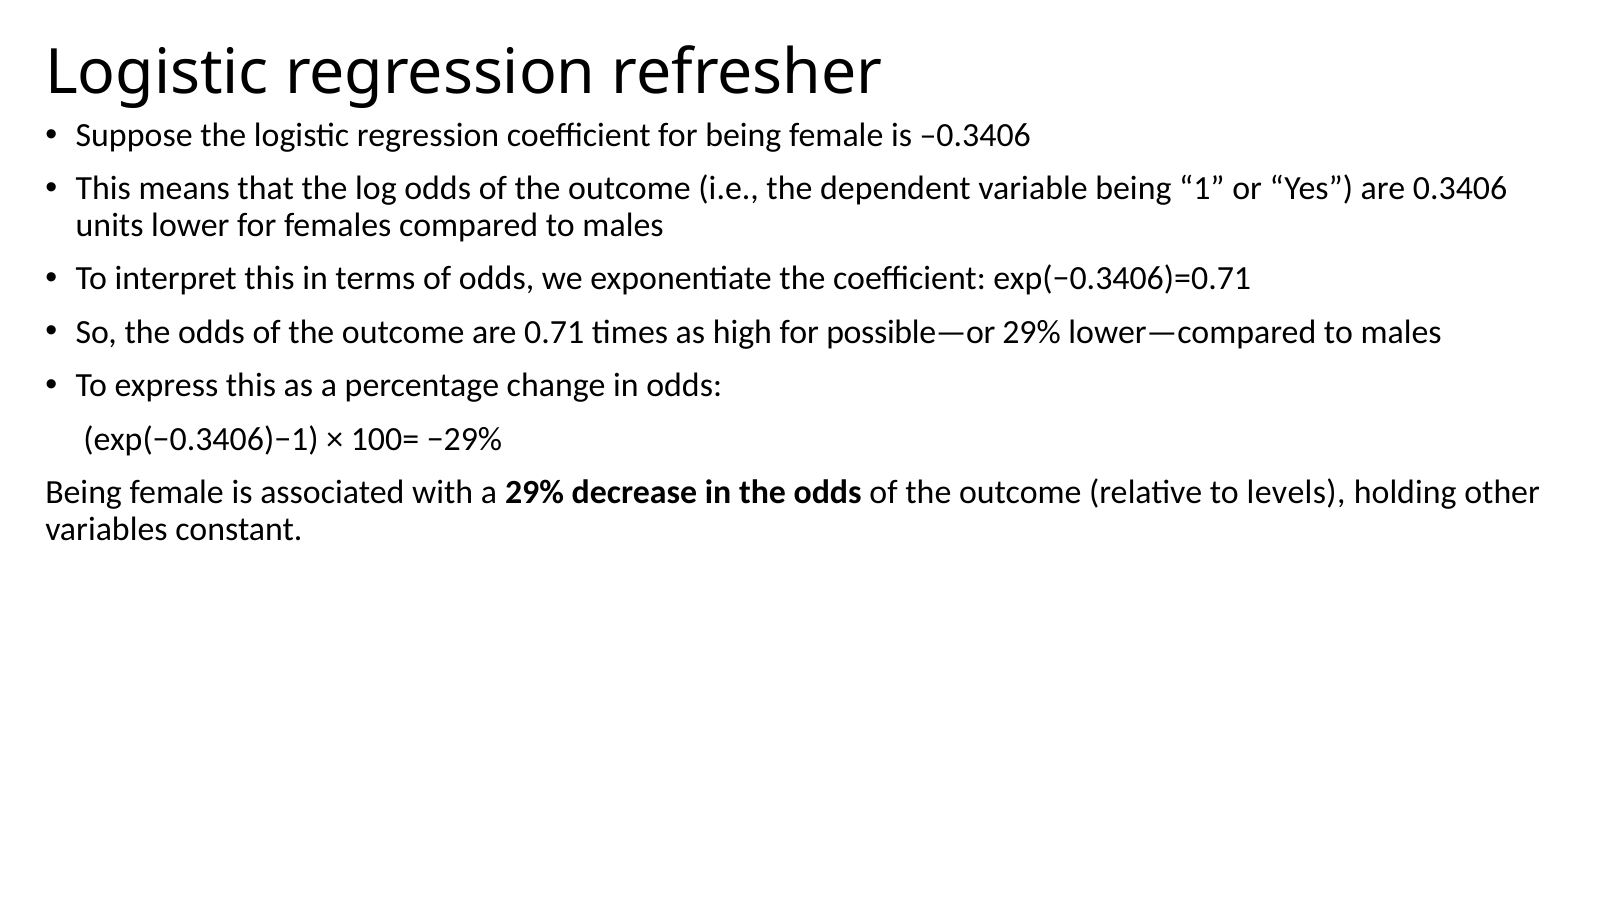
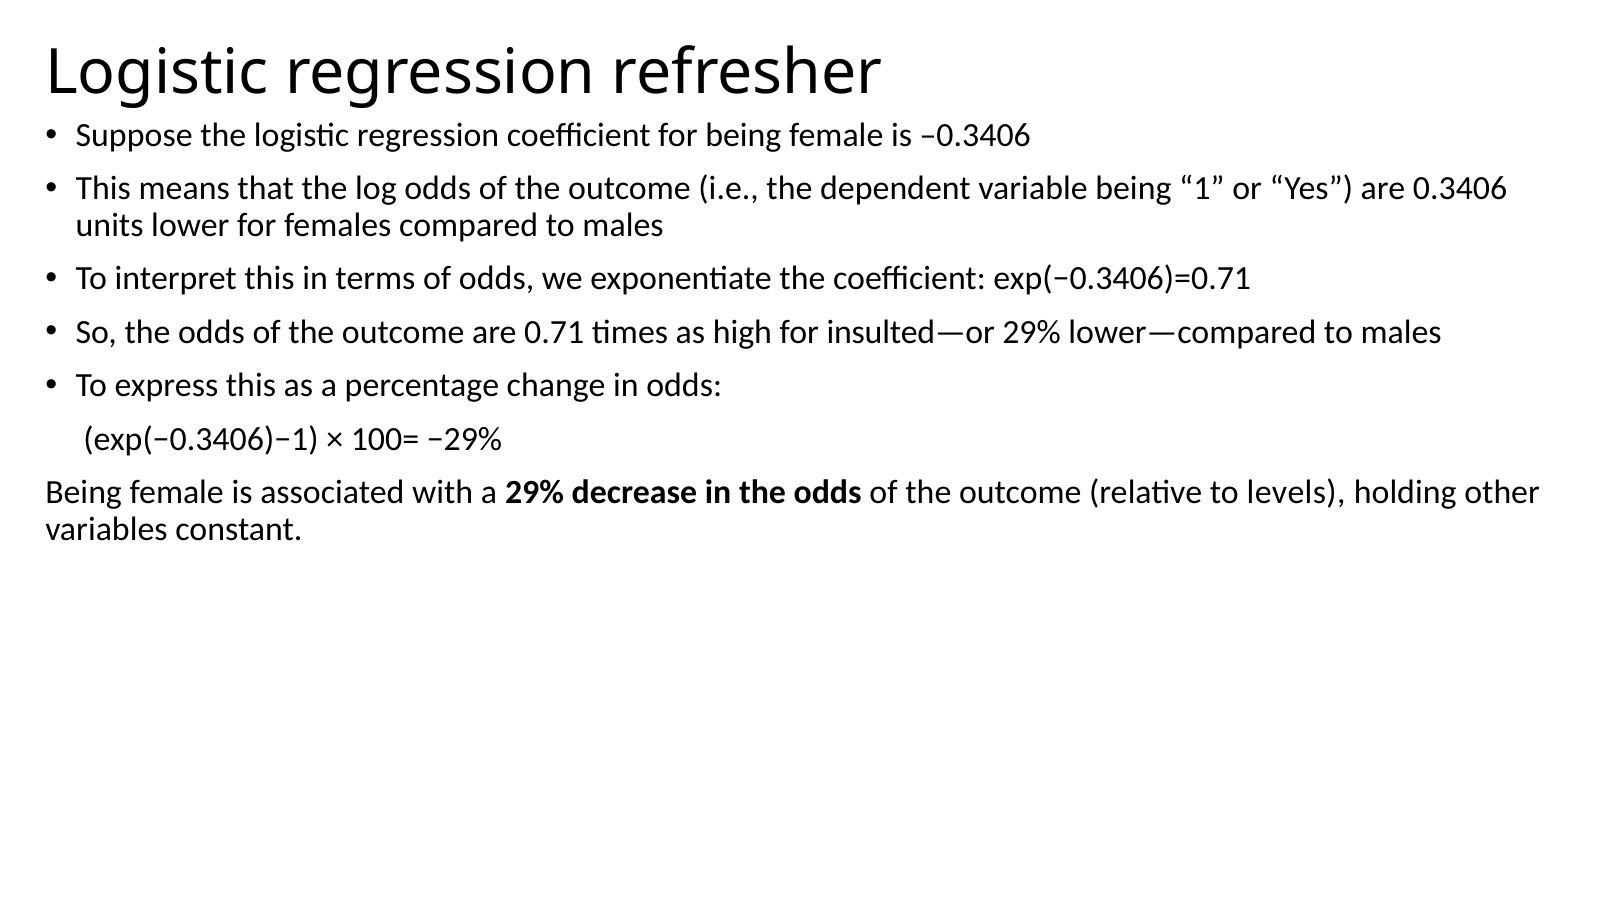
possible—or: possible—or -> insulted—or (911, 332)
